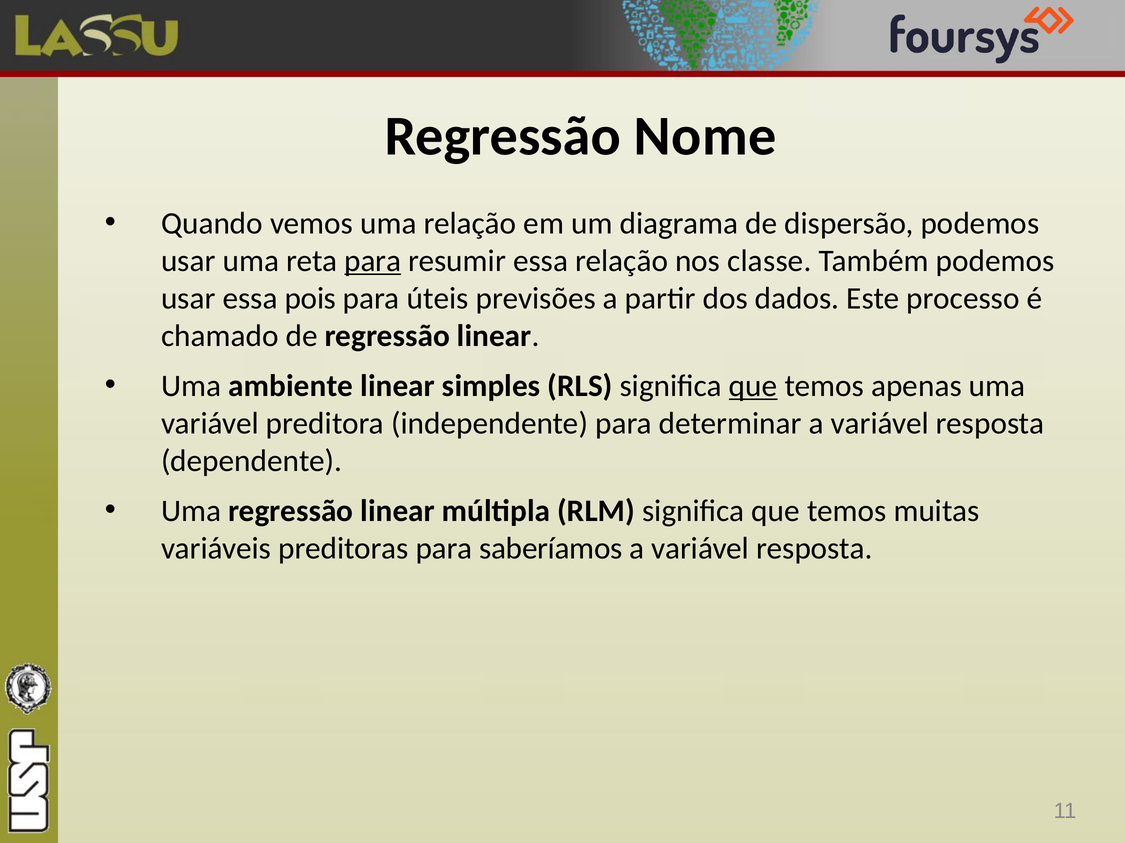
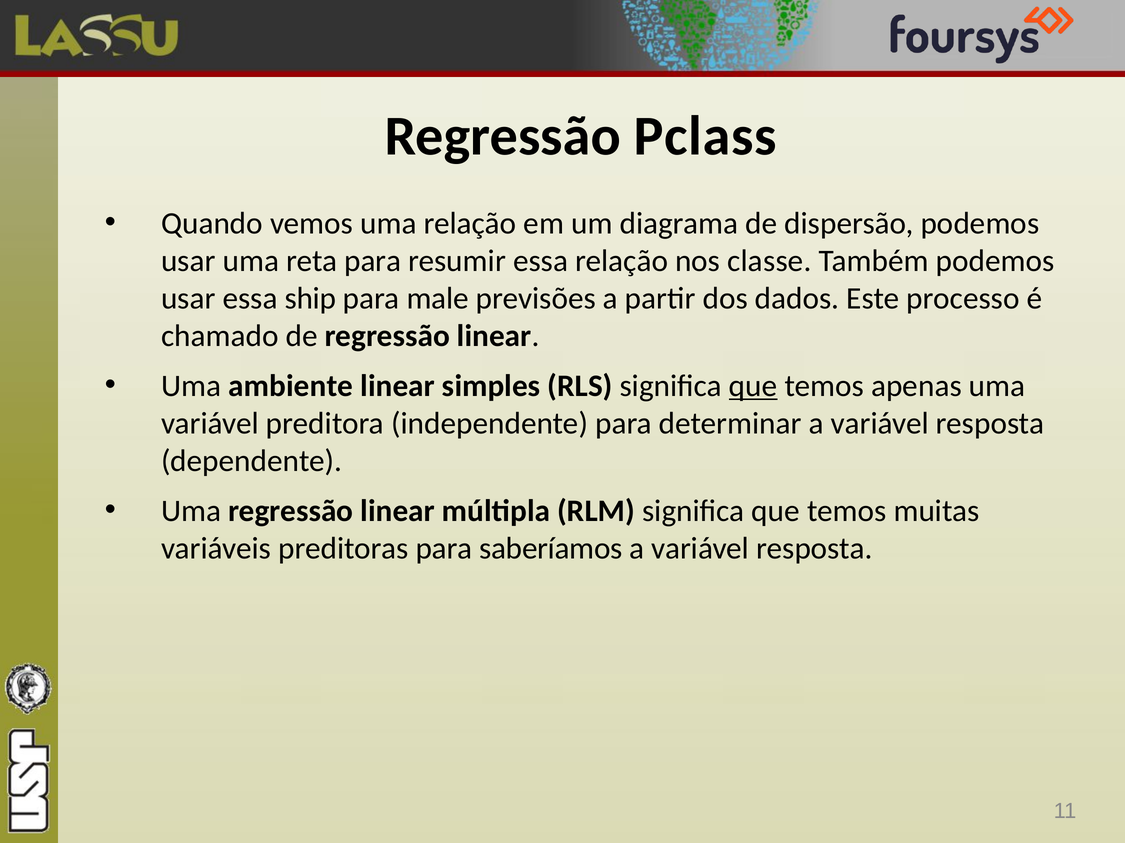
Nome: Nome -> Pclass (705, 136)
para underline: present -> none (373, 261)
pois: pois -> ship (310, 299)
úteis: úteis -> male (438, 299)
